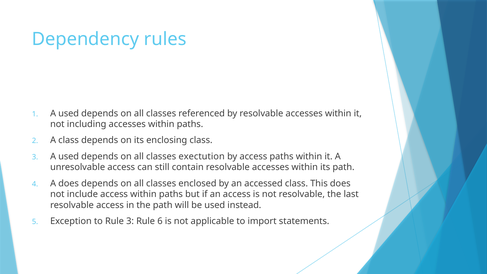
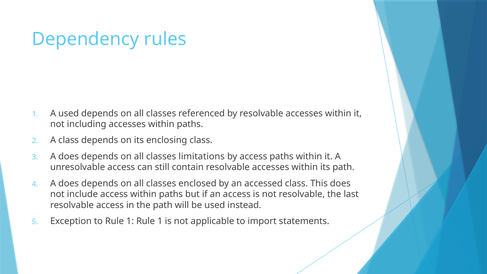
used: used -> does (69, 156)
exectution: exectution -> limitations (202, 156)
to Rule 3: 3 -> 1 (130, 221)
6: 6 -> 1 (160, 221)
